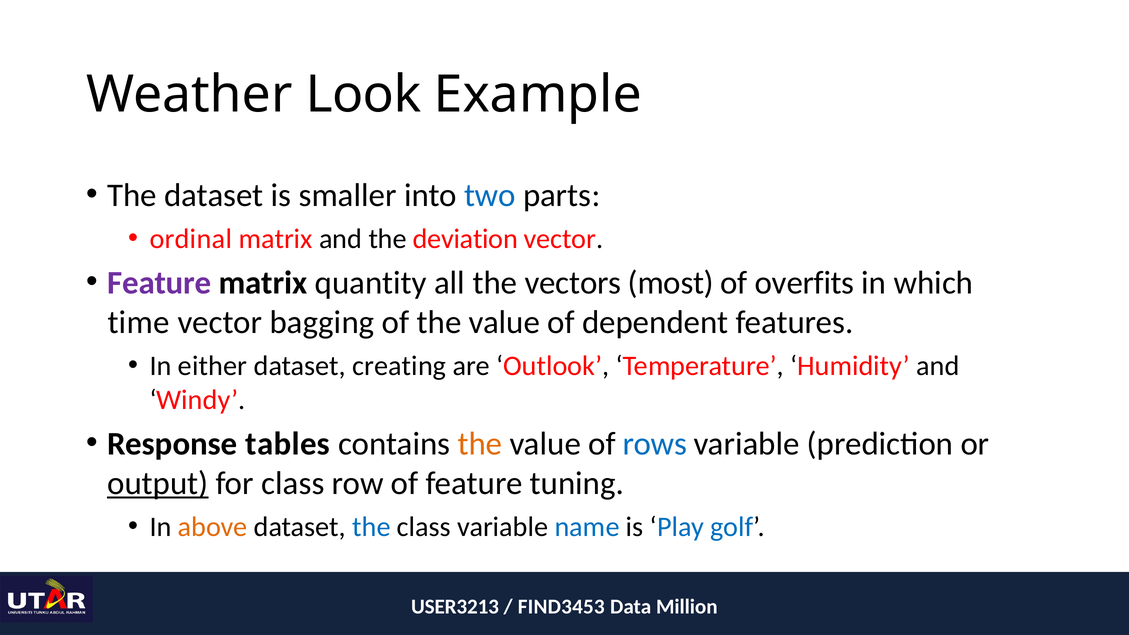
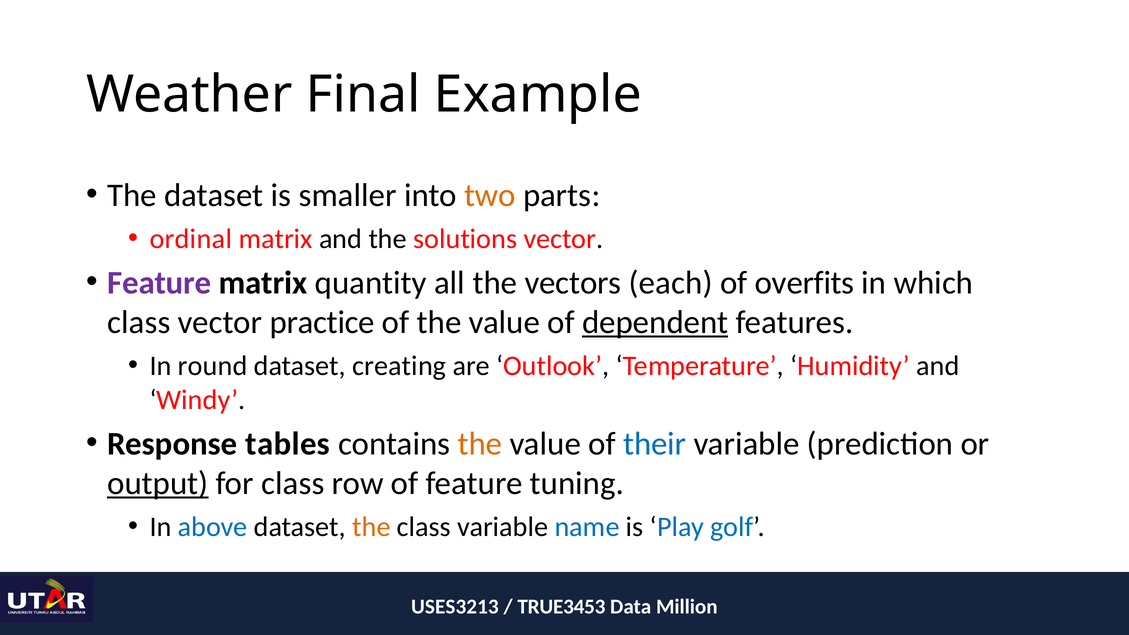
Look: Look -> Final (363, 95)
two colour: blue -> orange (490, 195)
deviation: deviation -> solutions (465, 239)
most: most -> each (671, 283)
time: time -> class (139, 322)
bagging: bagging -> practice (322, 322)
dependent underline: none -> present (655, 322)
either: either -> round (213, 366)
rows: rows -> their (655, 444)
above colour: orange -> blue (213, 527)
the colour: blue -> orange (371, 527)
USER3213: USER3213 -> USES3213 (455, 607)
FIND3453: FIND3453 -> TRUE3453 (561, 607)
